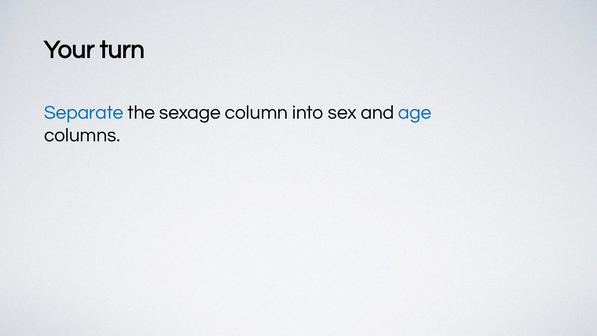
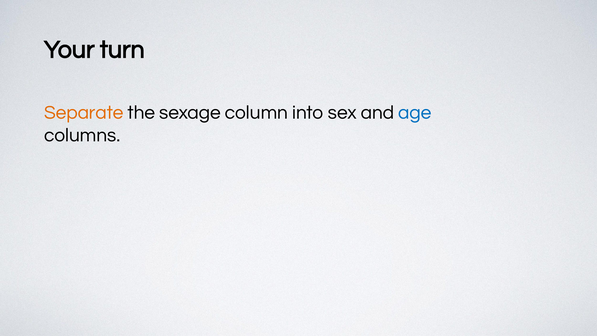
Separate colour: blue -> orange (84, 112)
